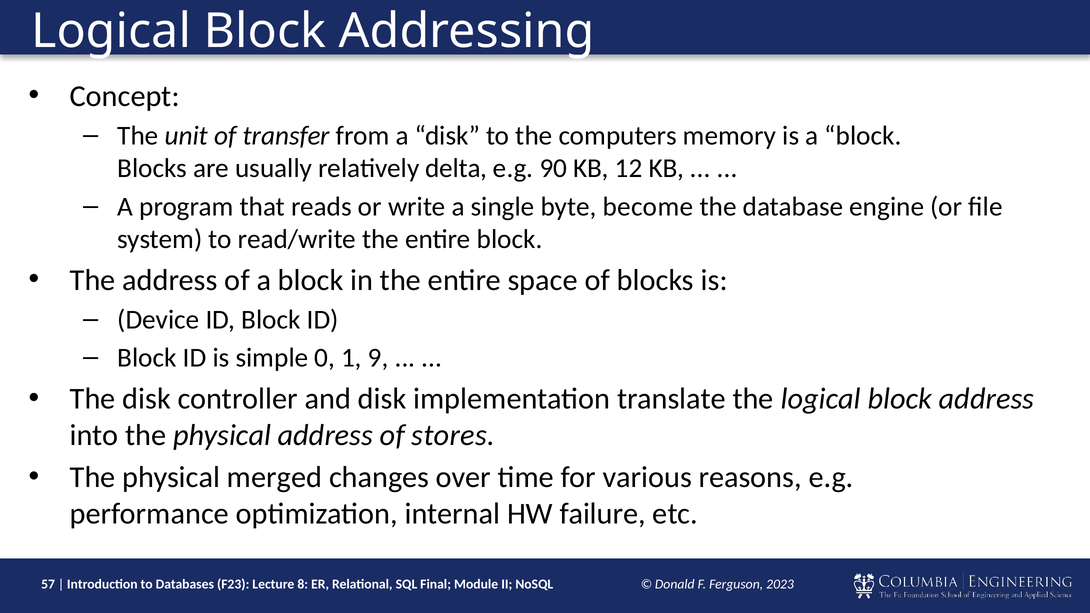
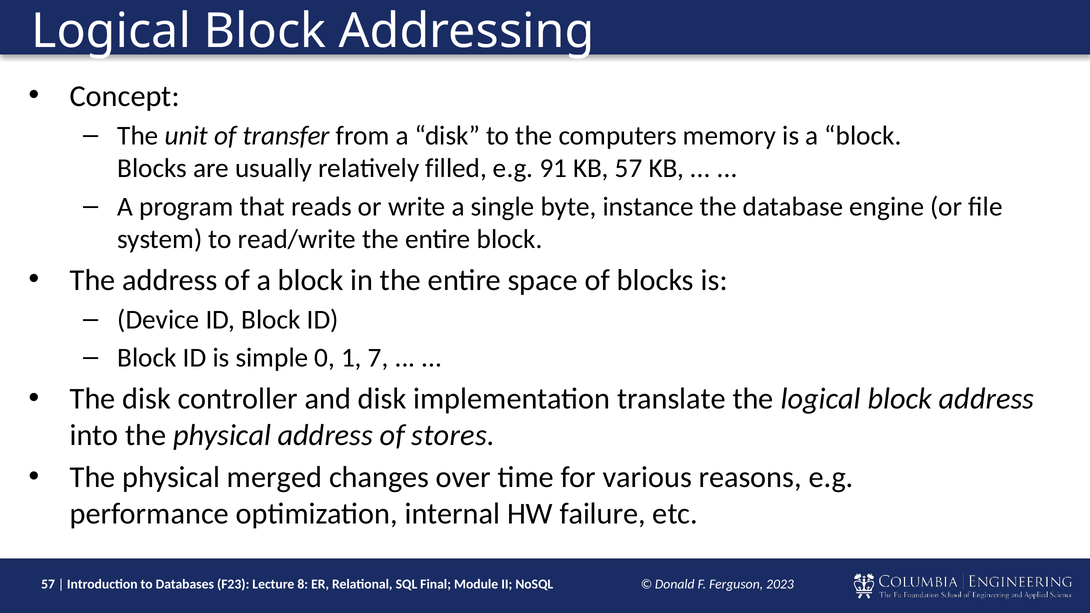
delta: delta -> filled (456, 168)
90: 90 -> 91 (553, 168)
KB 12: 12 -> 57 (629, 168)
become: become -> instance (648, 207)
9: 9 -> 7 (378, 358)
